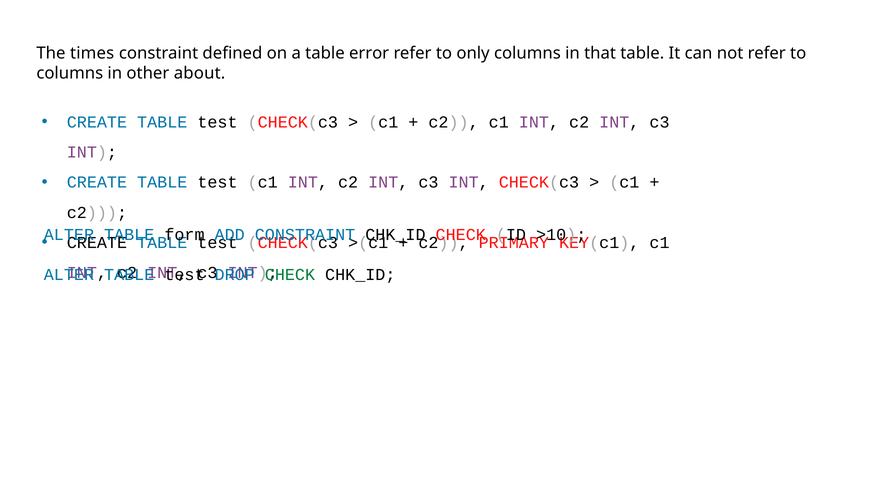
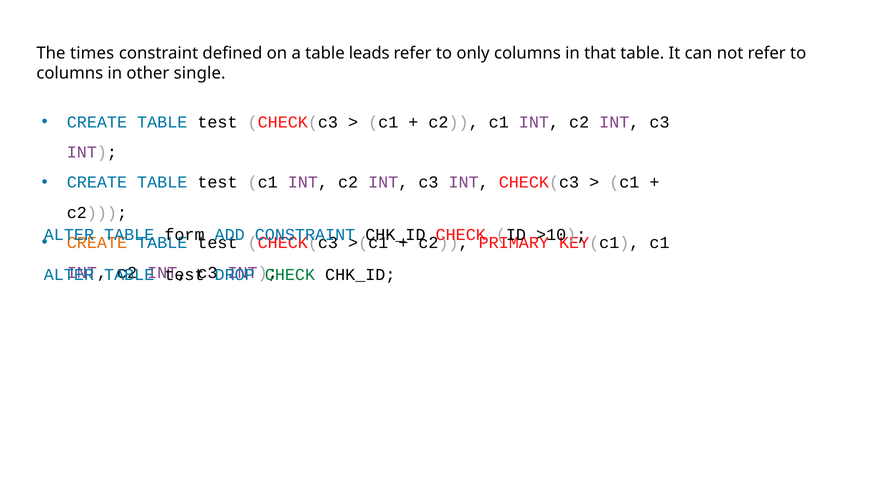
error: error -> leads (369, 53)
about: about -> single (200, 73)
CREATE colour: black -> orange (97, 243)
